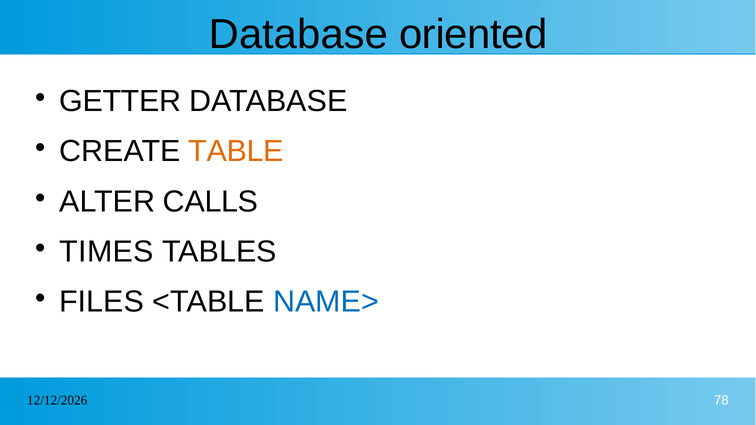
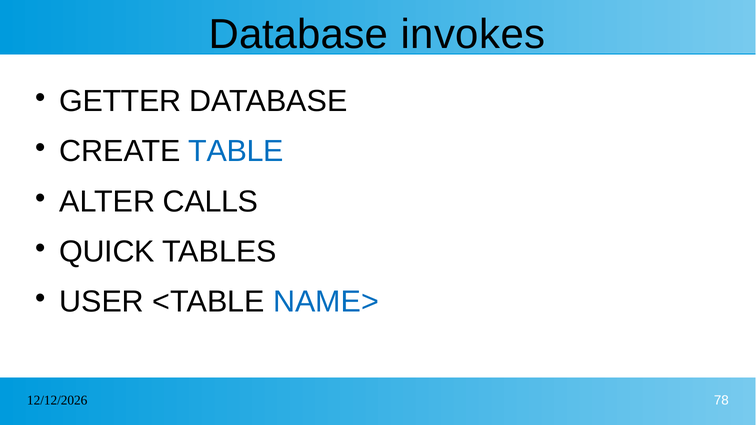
oriented: oriented -> invokes (473, 34)
TABLE colour: orange -> blue (236, 151)
TIMES: TIMES -> QUICK (107, 252)
FILES: FILES -> USER (102, 302)
